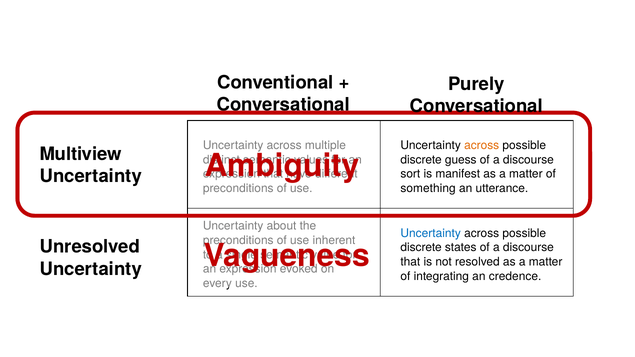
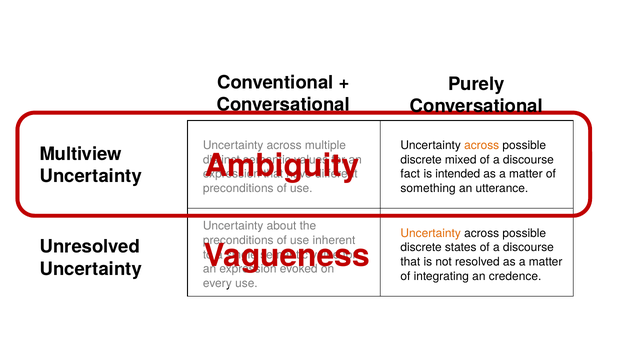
guess: guess -> mixed (461, 160)
sort: sort -> fact (410, 174)
manifest: manifest -> intended (458, 174)
Uncertainty colour: blue -> orange (431, 233)
